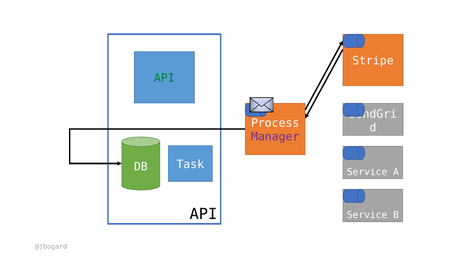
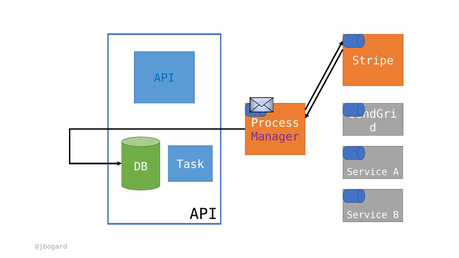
API colour: green -> blue (164, 78)
